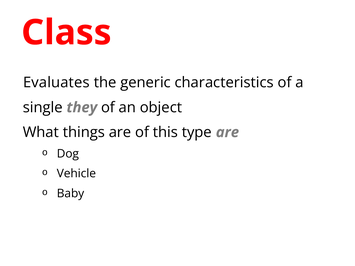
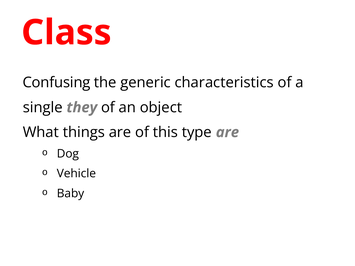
Evaluates: Evaluates -> Confusing (56, 83)
